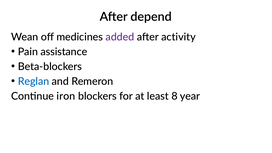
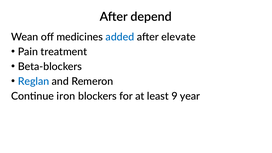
added colour: purple -> blue (120, 37)
activity: activity -> elevate (178, 37)
assistance: assistance -> treatment (64, 52)
8: 8 -> 9 (174, 96)
